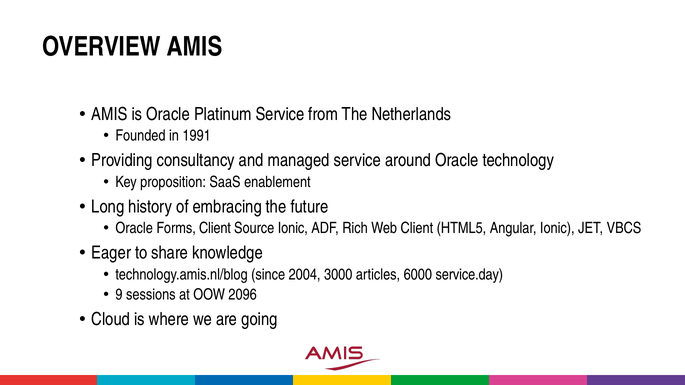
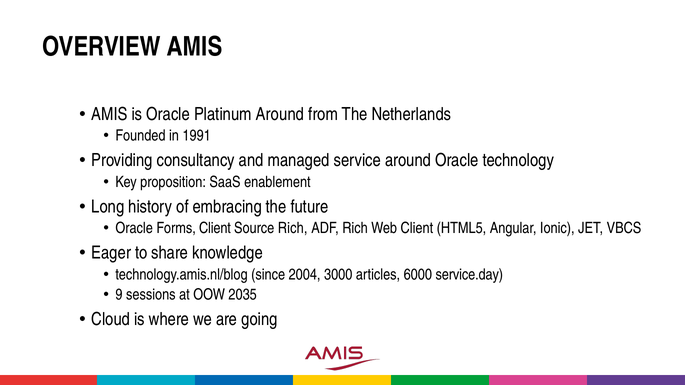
Platinum Service: Service -> Around (280, 114)
Source Ionic: Ionic -> Rich (293, 228)
2096: 2096 -> 2035 (243, 295)
